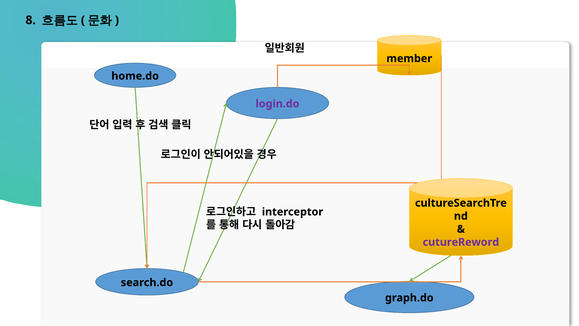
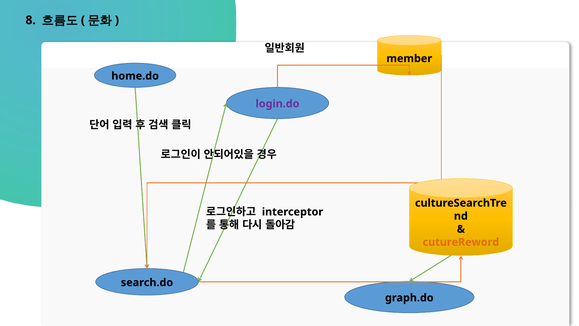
cutureReword colour: purple -> orange (461, 242)
